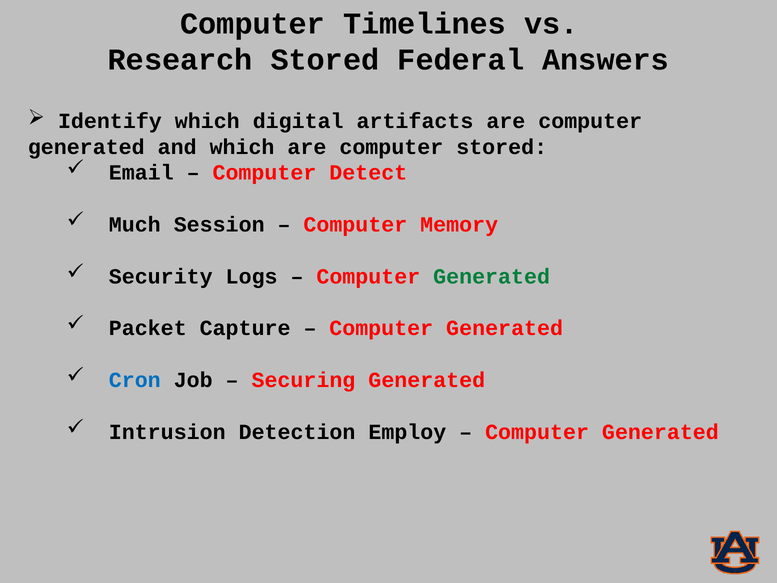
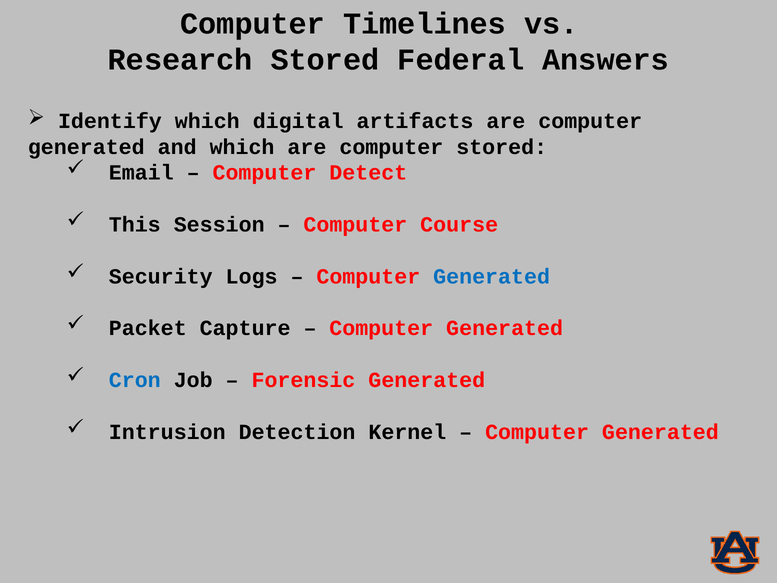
Much: Much -> This (135, 225)
Memory: Memory -> Course (459, 225)
Generated colour: green -> blue (492, 276)
Securing: Securing -> Forensic (303, 380)
Employ: Employ -> Kernel (407, 432)
